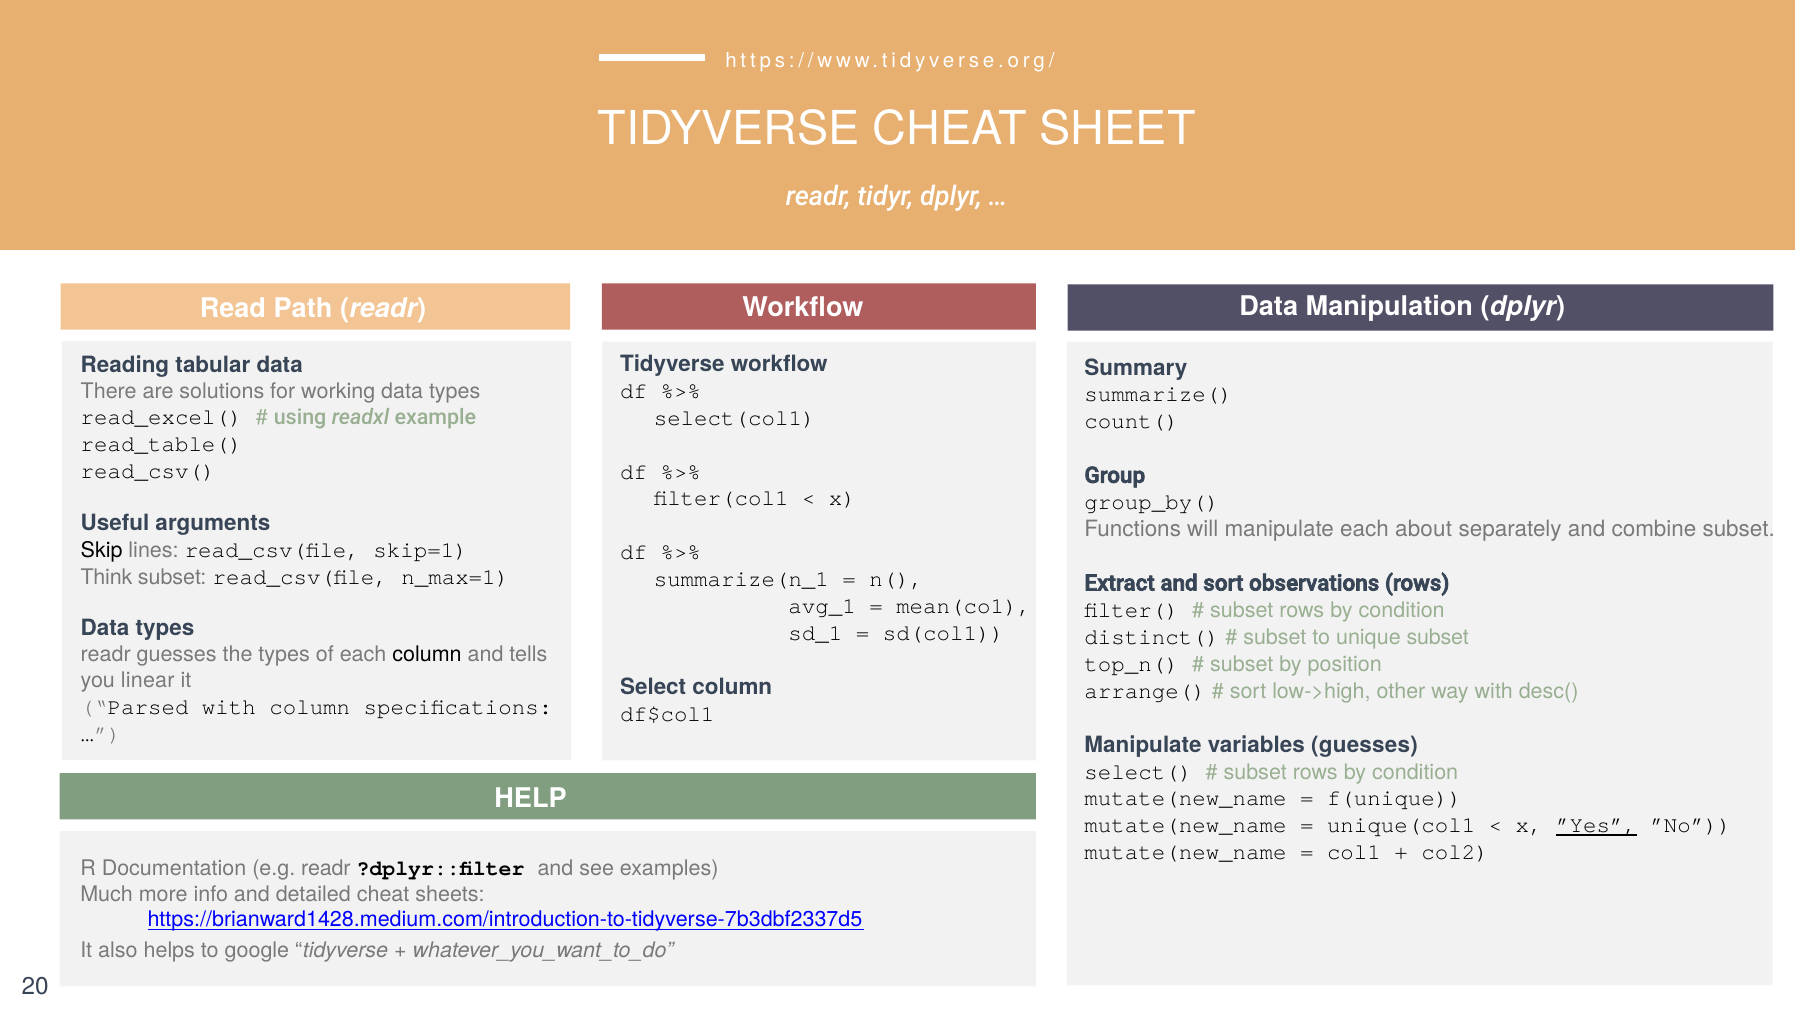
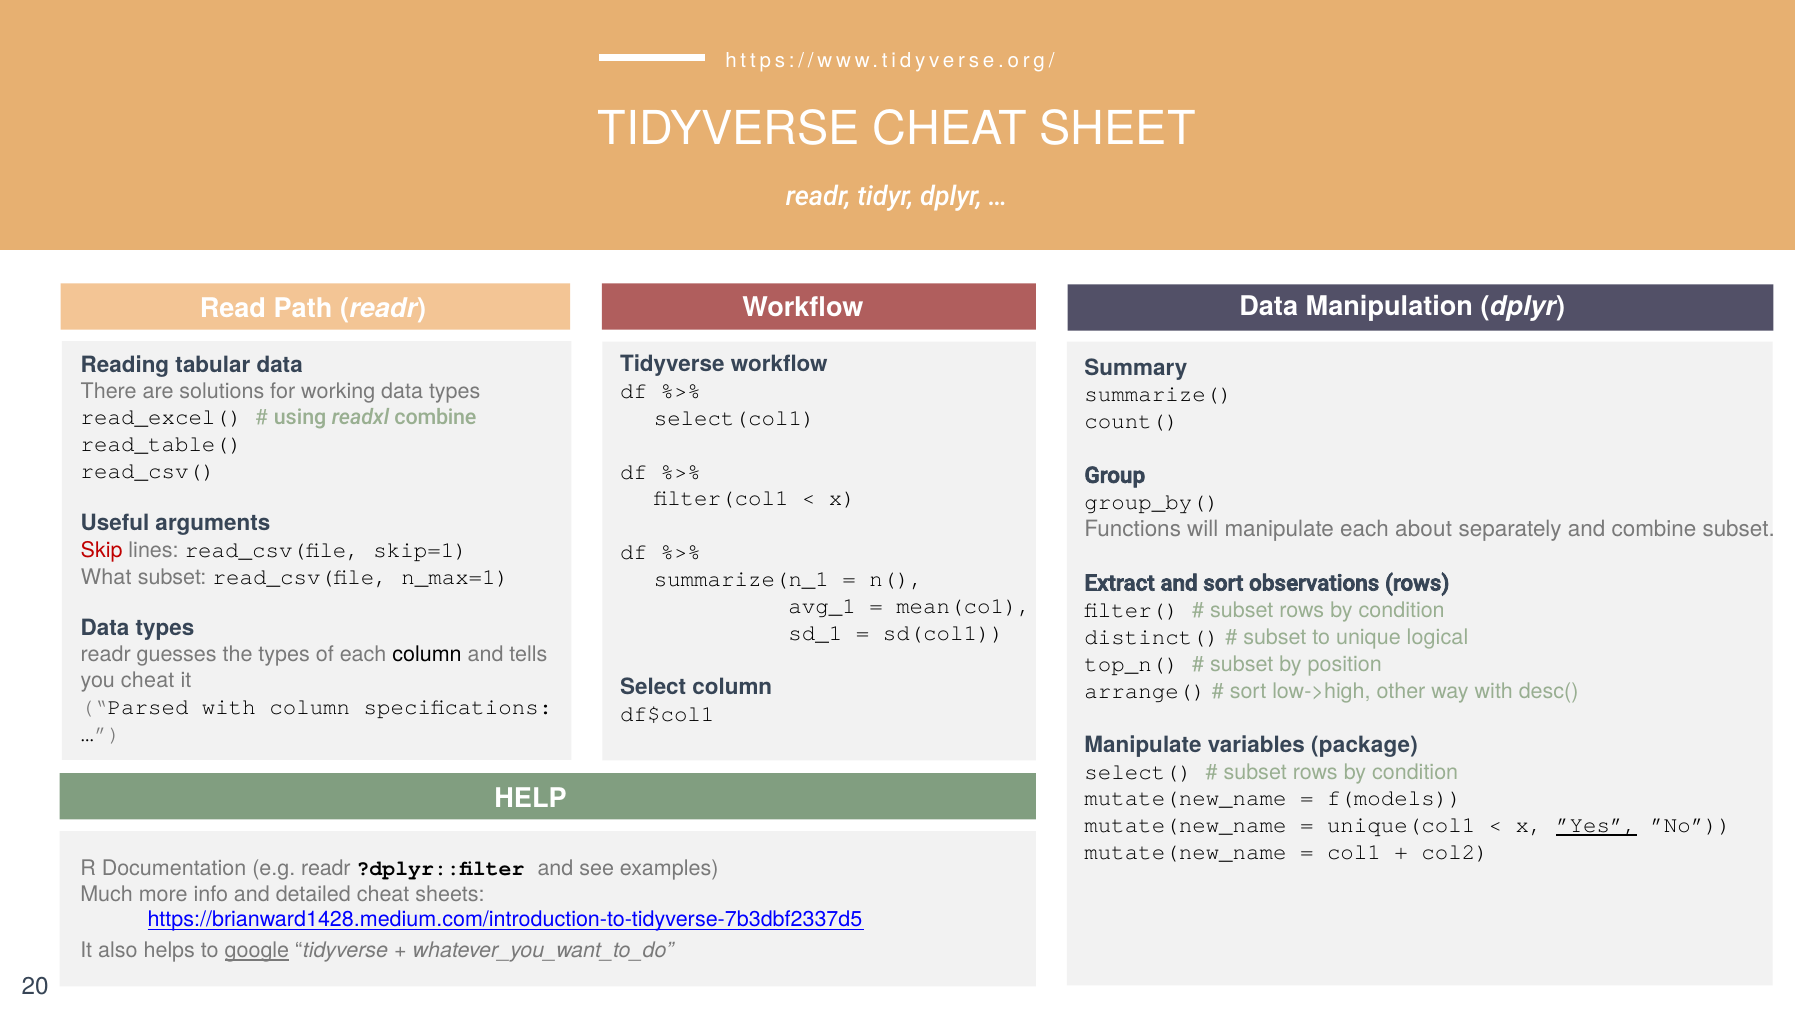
readxl example: example -> combine (435, 418)
Skip colour: black -> red (102, 550)
Think: Think -> What (106, 577)
unique subset: subset -> logical (1437, 637)
you linear: linear -> cheat (148, 681)
variables guesses: guesses -> package (1364, 745)
f(unique: f(unique -> f(models (1394, 799)
google underline: none -> present (257, 951)
